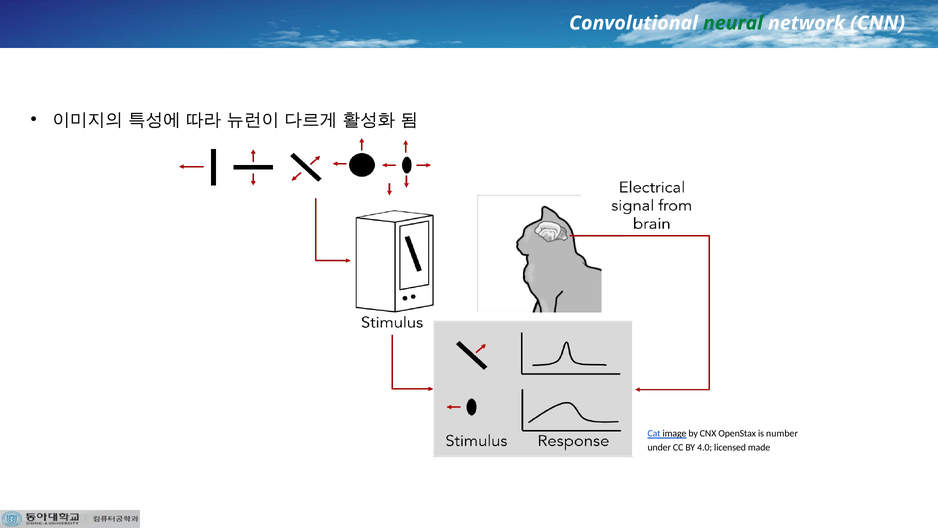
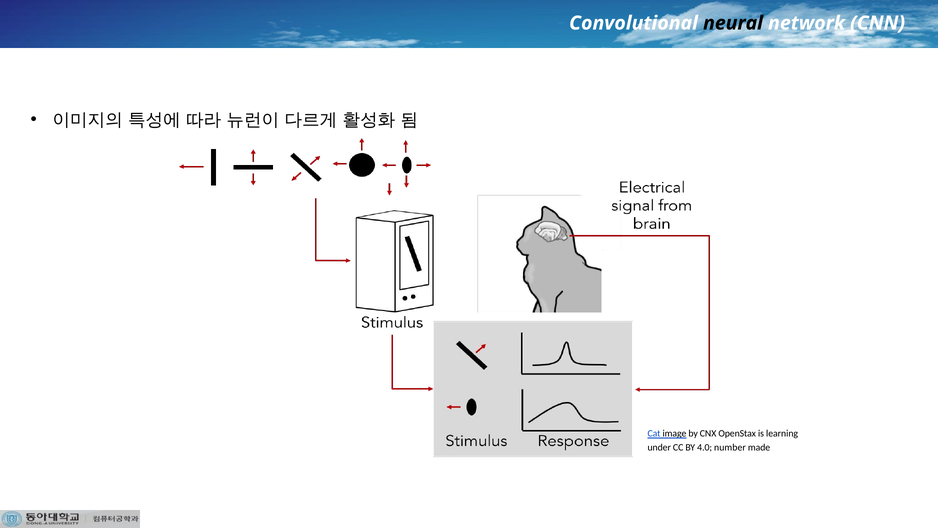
neural colour: green -> black (733, 23)
number: number -> learning (782, 433)
licensed: licensed -> number (730, 447)
